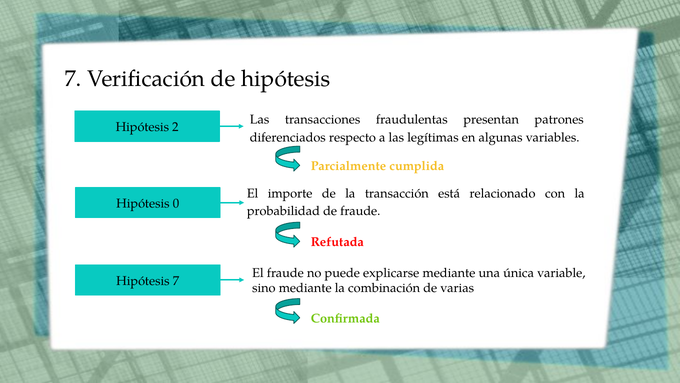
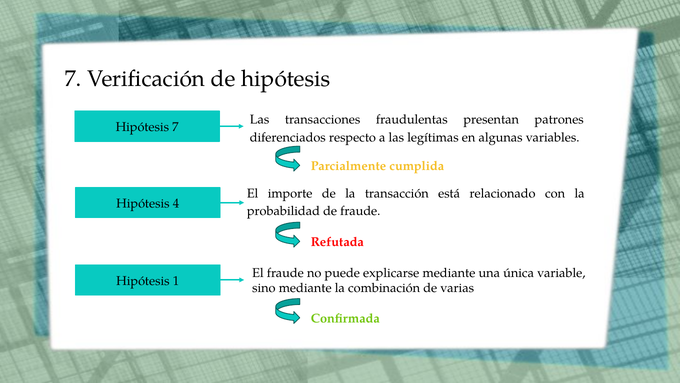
Hipótesis 2: 2 -> 7 (175, 127)
0: 0 -> 4 (176, 203)
Hipótesis 7: 7 -> 1 (176, 281)
